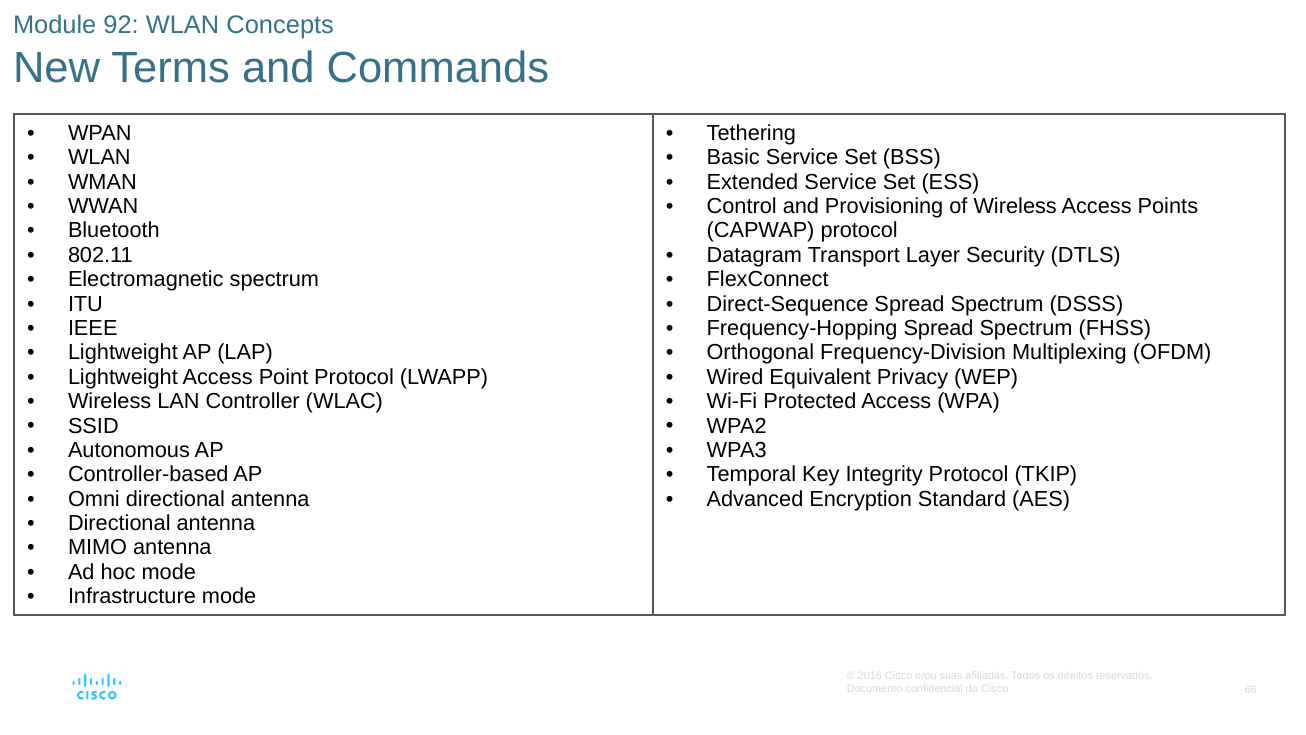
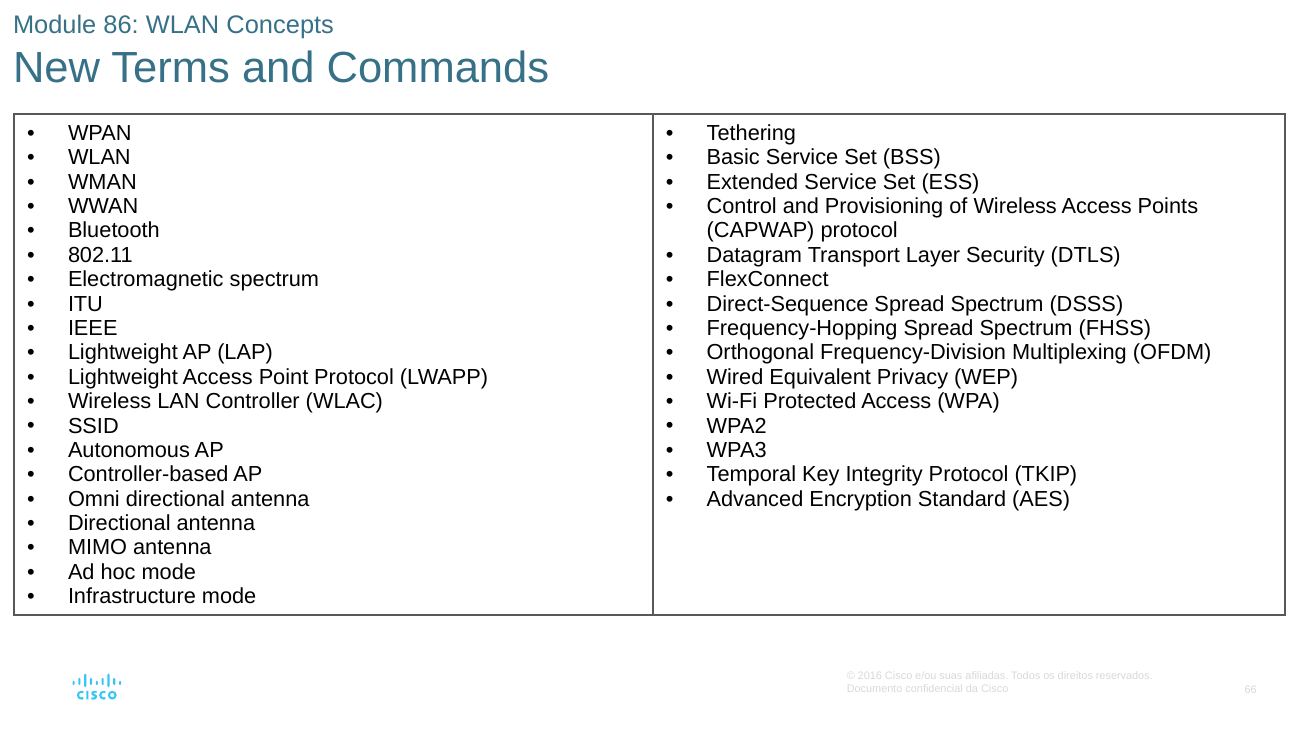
92: 92 -> 86 (121, 25)
